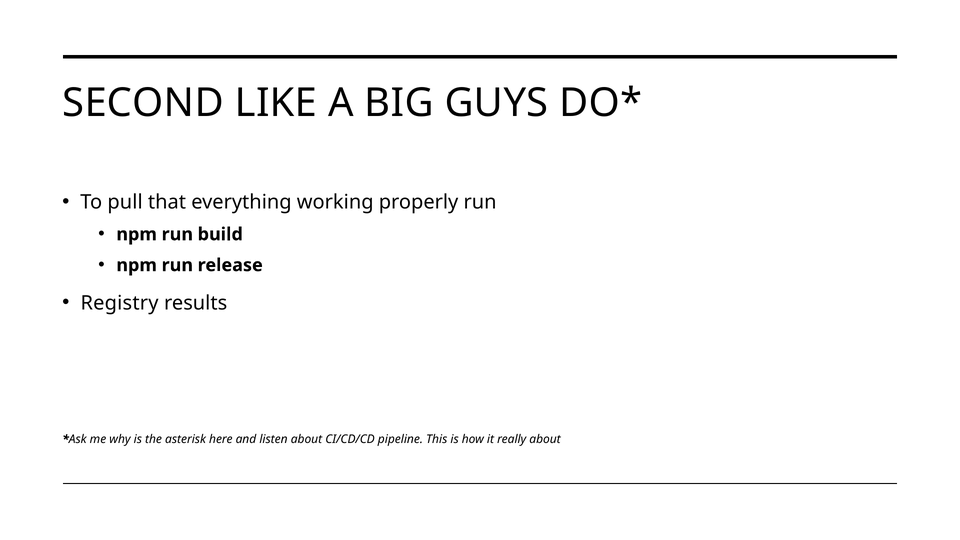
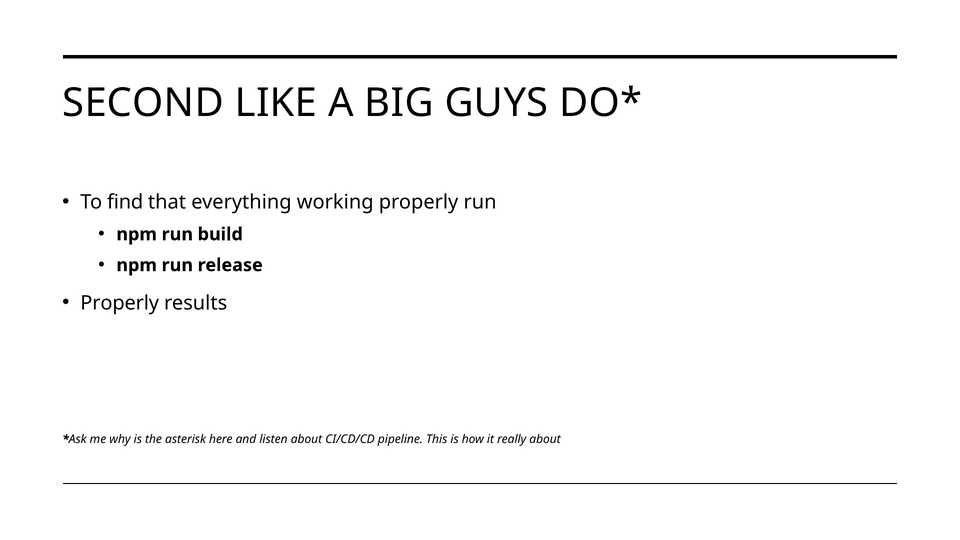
pull: pull -> find (125, 202)
Registry: Registry -> Properly (120, 303)
